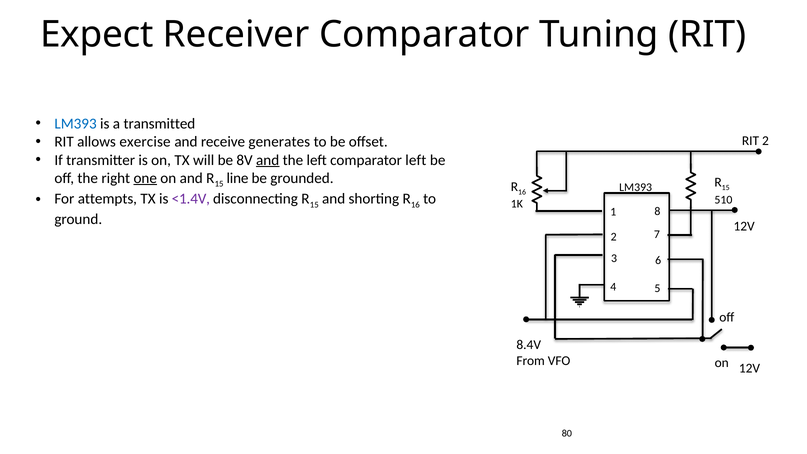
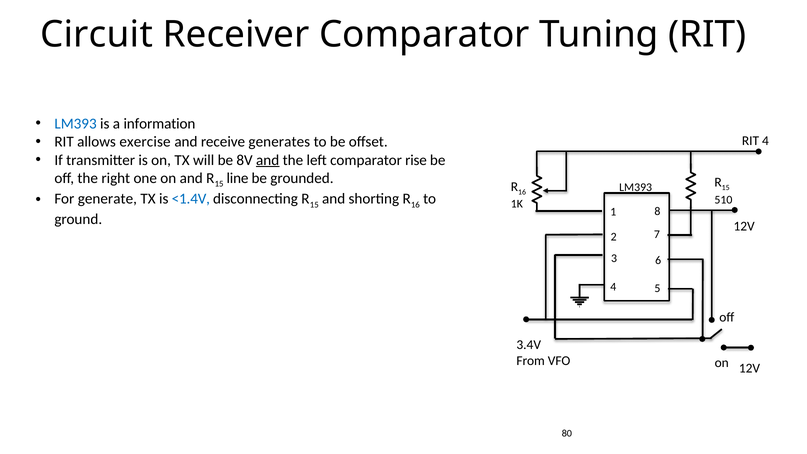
Expect: Expect -> Circuit (96, 34)
transmitted: transmitted -> information (159, 124)
RIT 2: 2 -> 4 (766, 141)
comparator left: left -> rise (416, 160)
one underline: present -> none (145, 178)
attempts: attempts -> generate (107, 199)
<1.4V colour: purple -> blue (191, 199)
8.4V: 8.4V -> 3.4V (529, 345)
